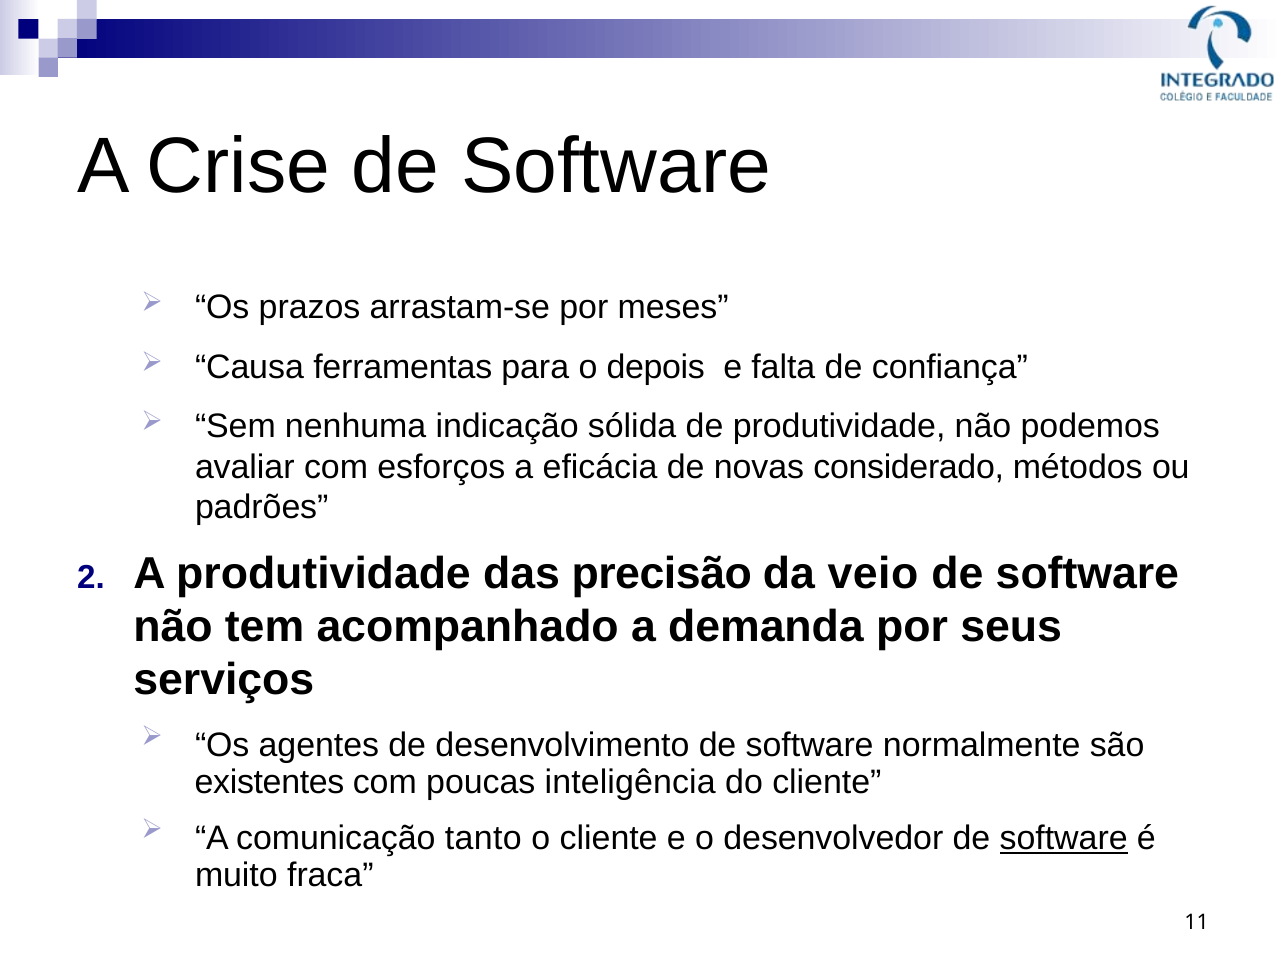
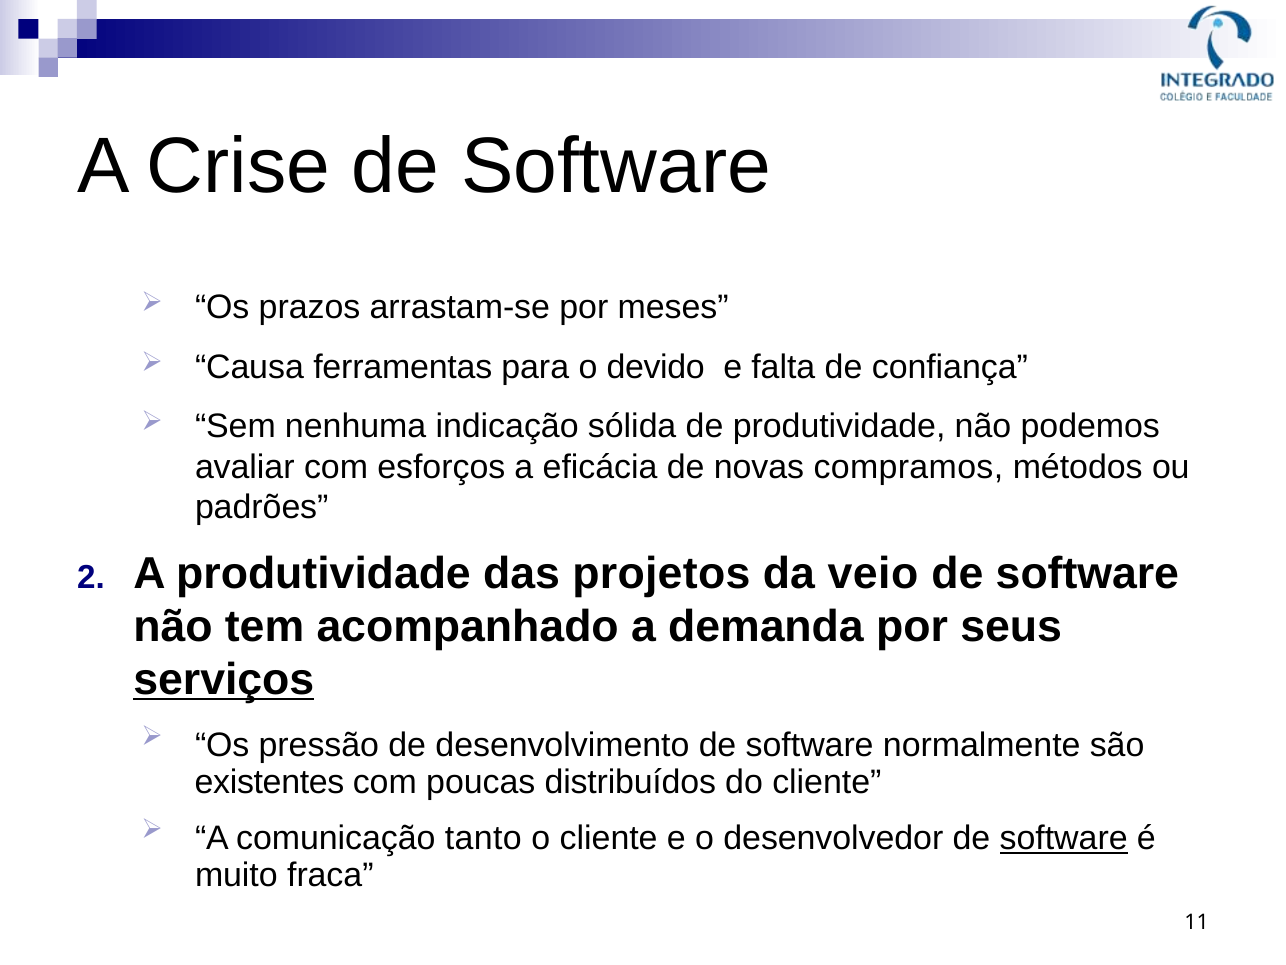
depois: depois -> devido (656, 367)
considerado: considerado -> compramos (908, 467)
precisão: precisão -> projetos (661, 574)
serviços underline: none -> present (224, 680)
agentes: agentes -> pressão (319, 745)
inteligência: inteligência -> distribuídos (630, 782)
